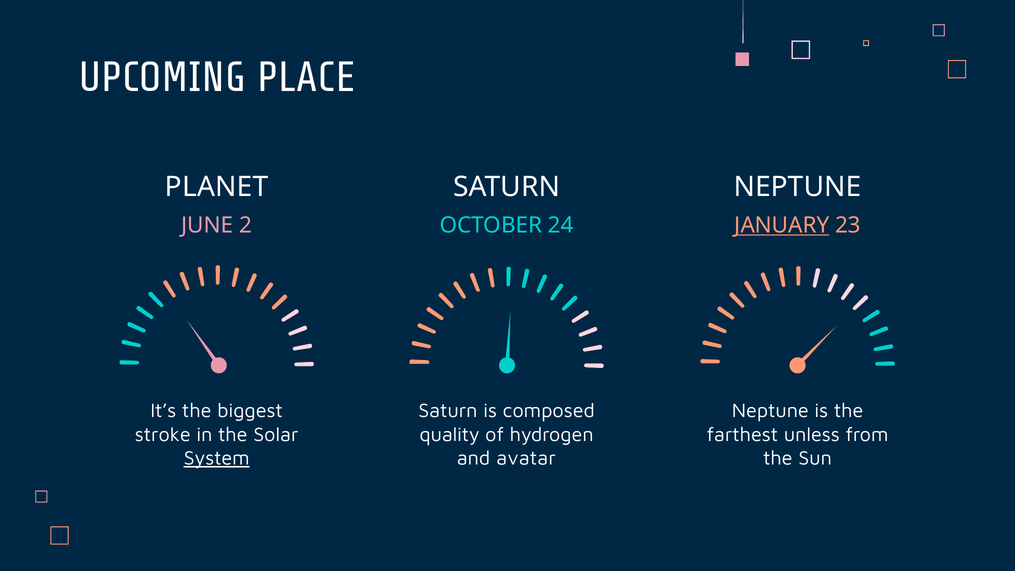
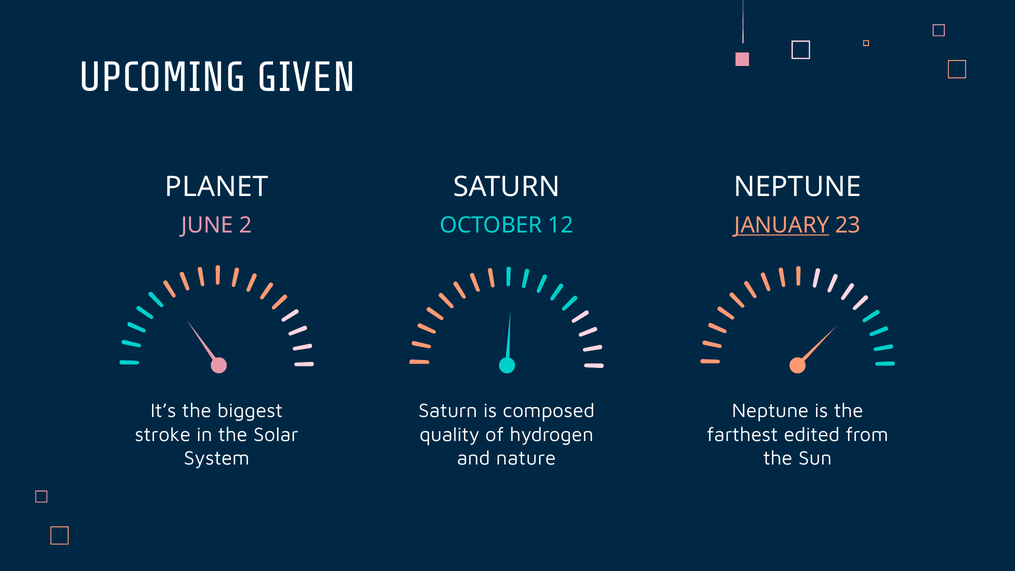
PLACE: PLACE -> GIVEN (306, 77)
24: 24 -> 12 (561, 225)
unless: unless -> edited (812, 435)
System underline: present -> none (217, 458)
avatar: avatar -> nature (526, 458)
